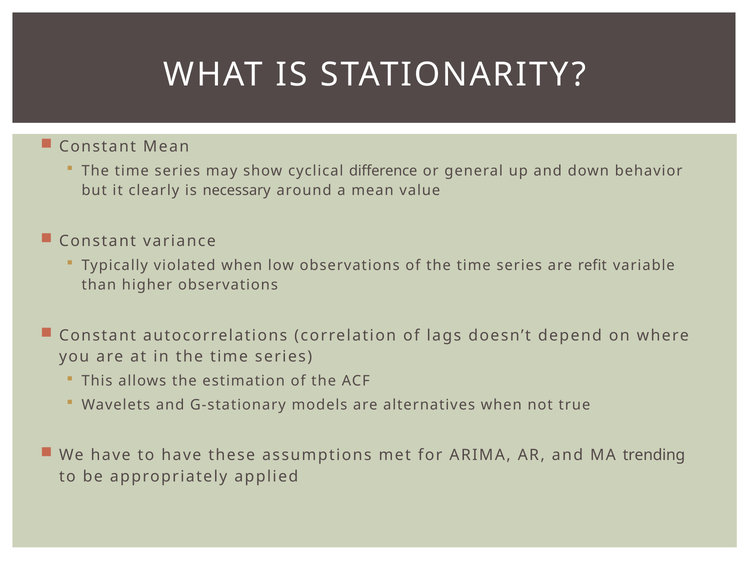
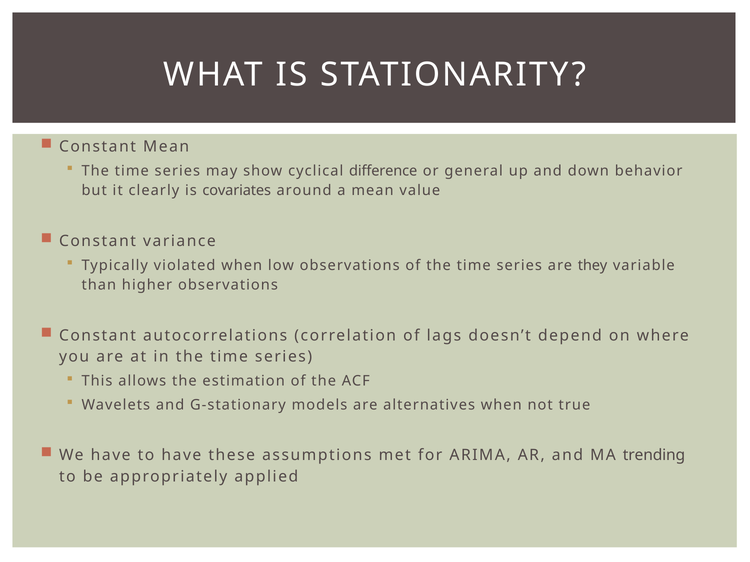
necessary: necessary -> covariates (237, 191)
refit: refit -> they (593, 266)
